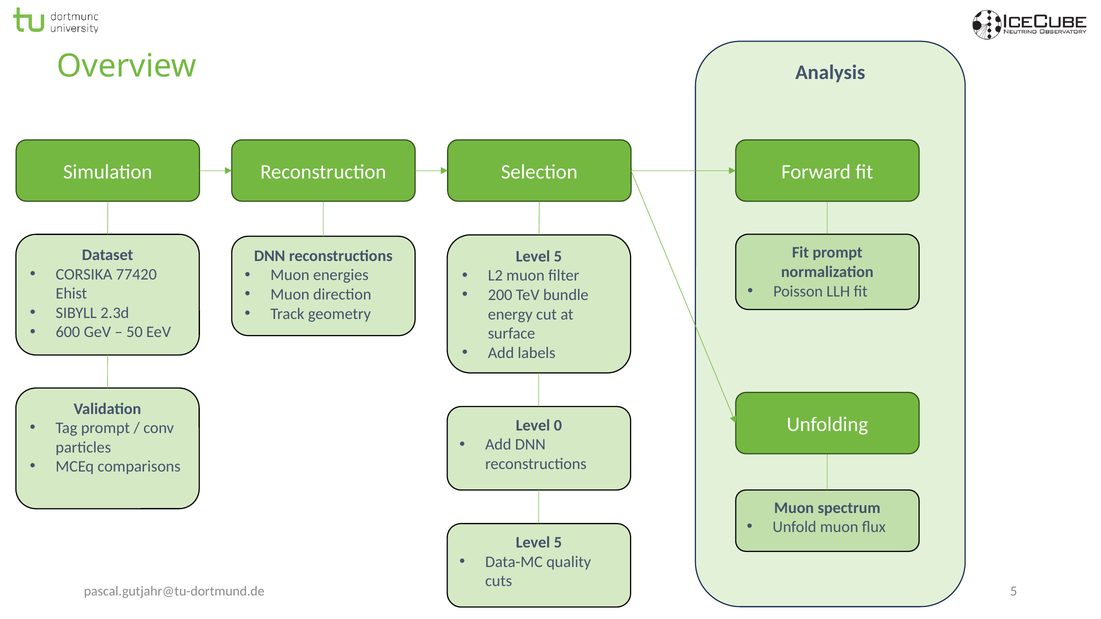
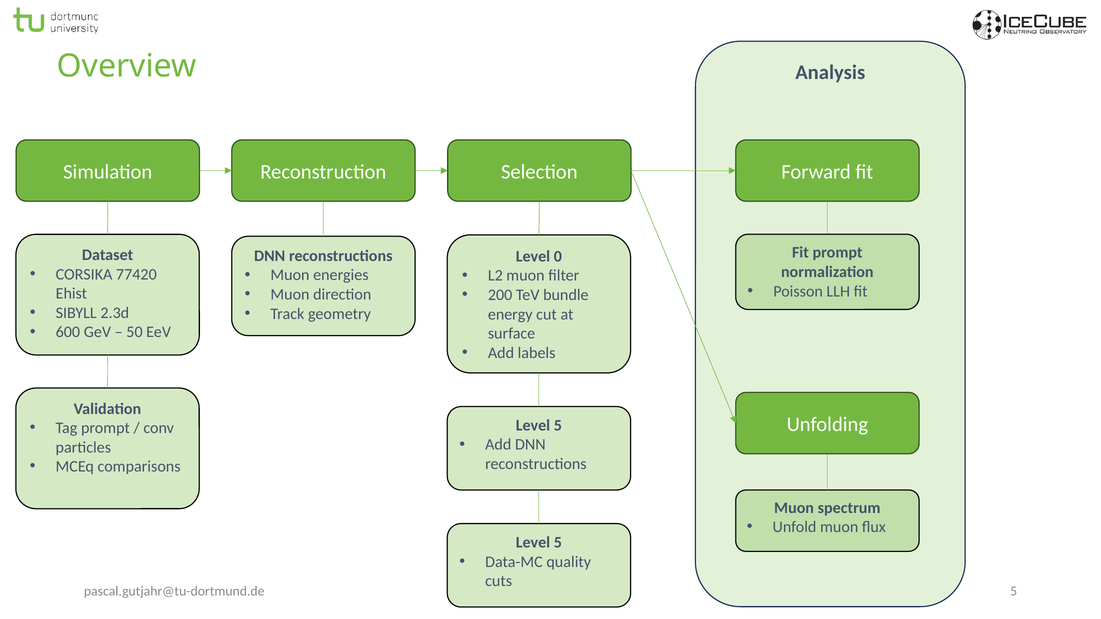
5: 5 -> 0 (558, 257)
0: 0 -> 5 (558, 426)
